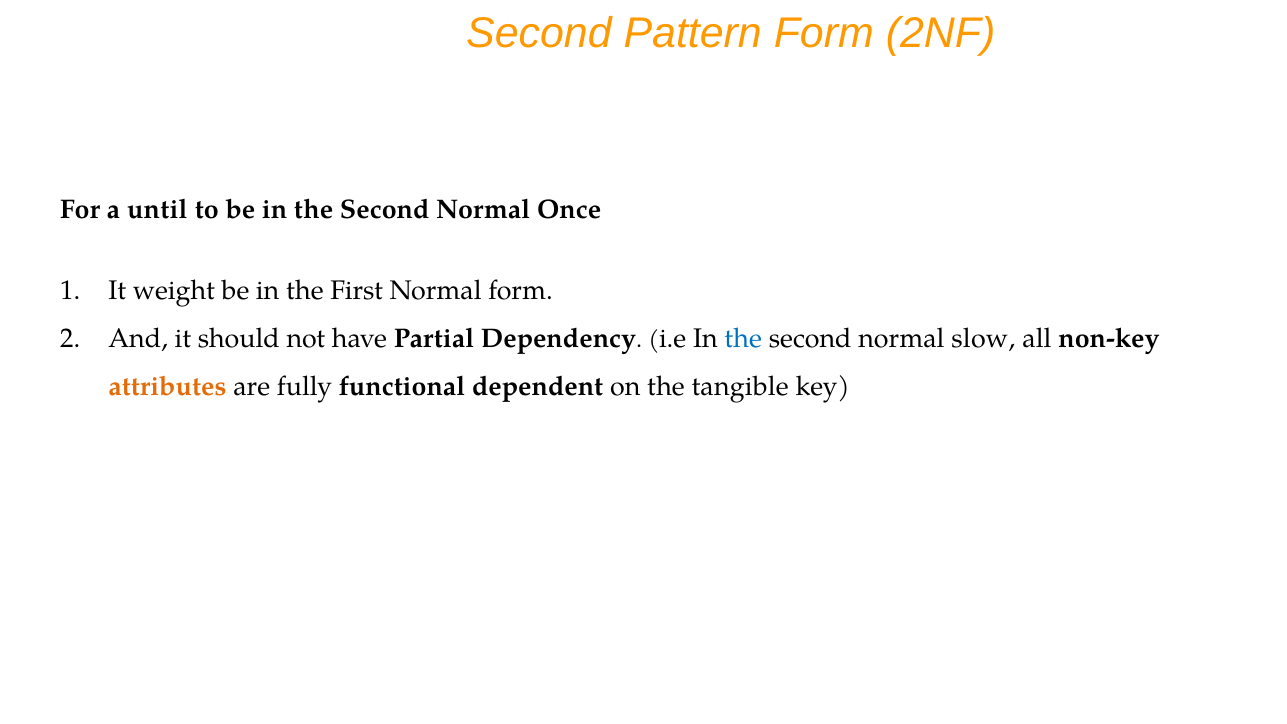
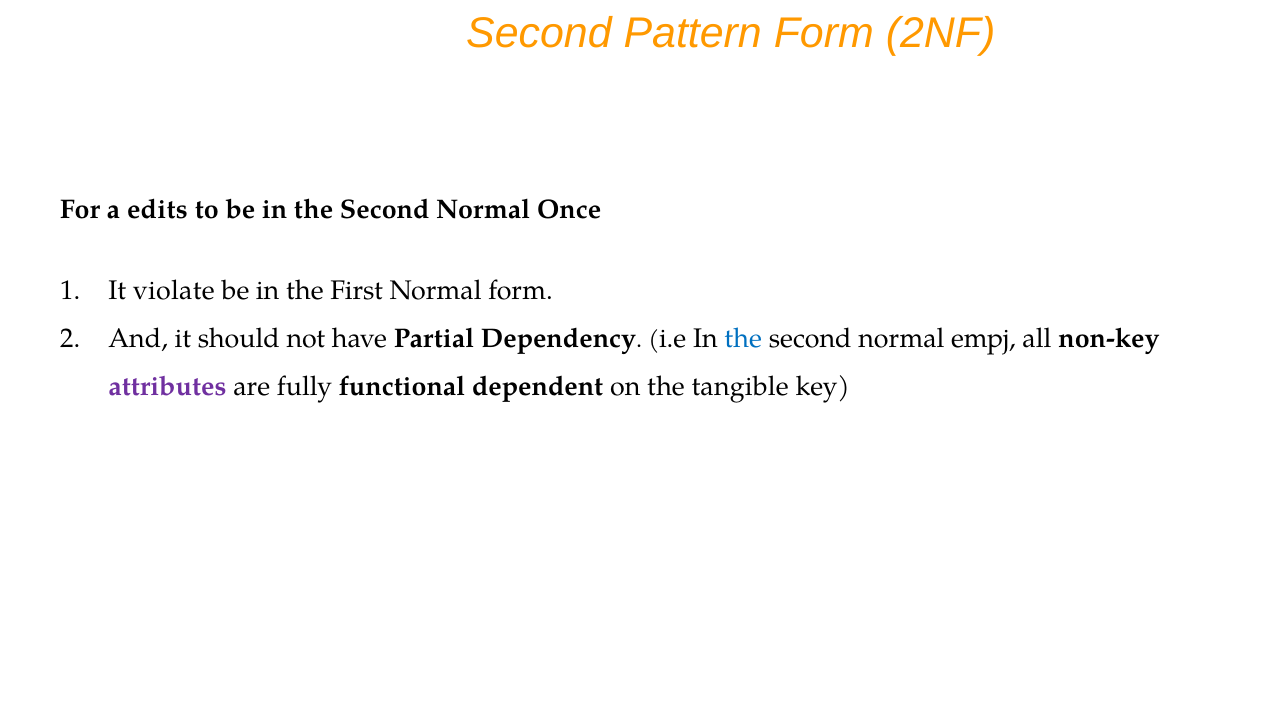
until: until -> edits (157, 210)
weight: weight -> violate (174, 290)
slow: slow -> empj (984, 339)
attributes colour: orange -> purple (167, 387)
